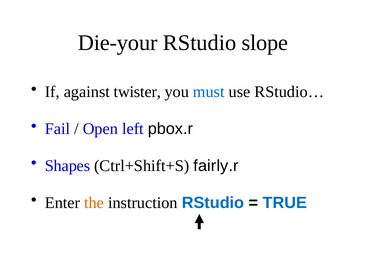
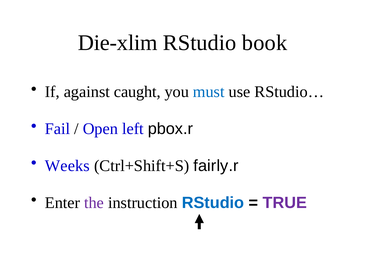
Die-your: Die-your -> Die-xlim (118, 43)
slope: slope -> book (265, 43)
twister: twister -> caught (137, 92)
Shapes: Shapes -> Weeks (67, 166)
the colour: orange -> purple (94, 203)
TRUE colour: blue -> purple (285, 203)
